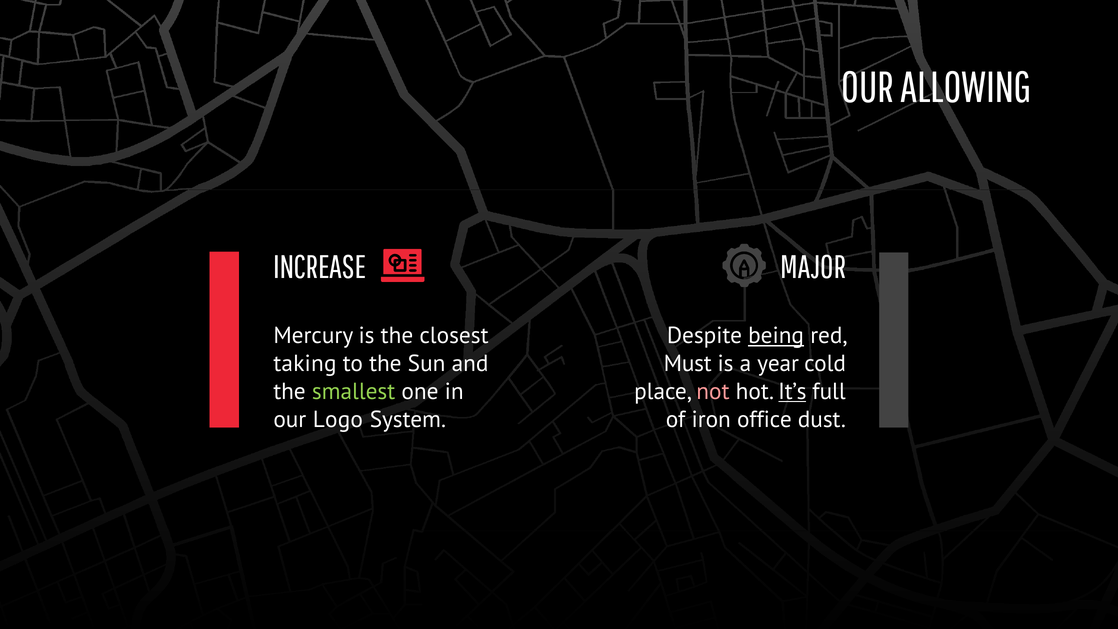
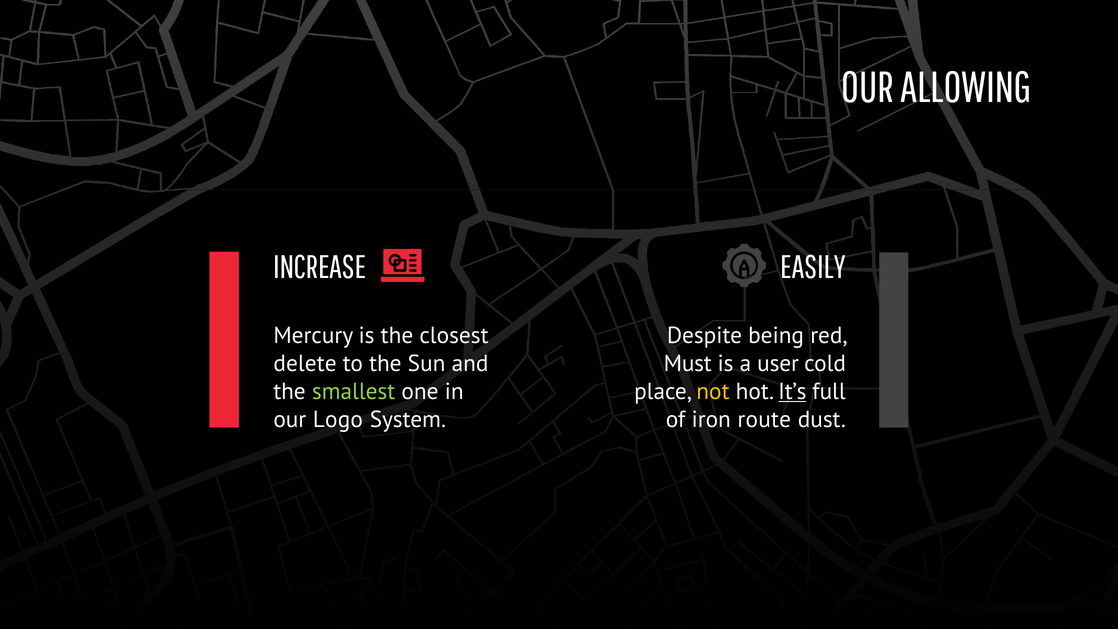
MAJOR: MAJOR -> EASILY (813, 268)
being underline: present -> none (776, 336)
taking: taking -> delete (305, 364)
year: year -> user (778, 364)
not colour: pink -> yellow (713, 391)
office: office -> route (764, 419)
